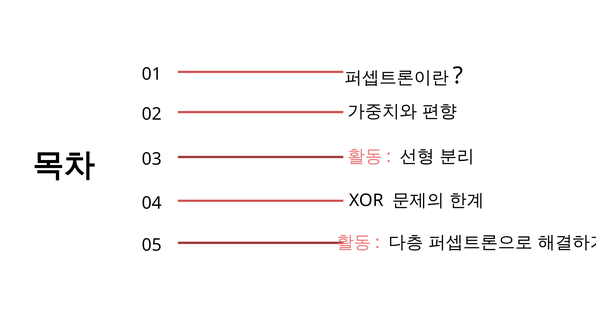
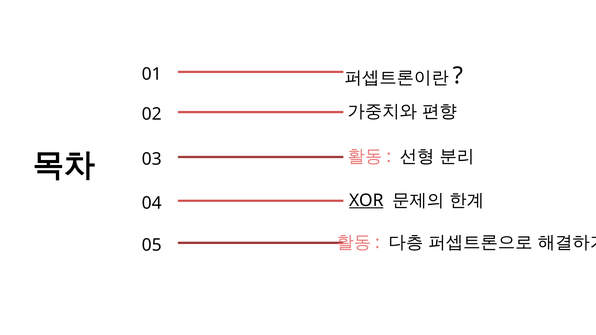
XOR underline: none -> present (366, 200)
